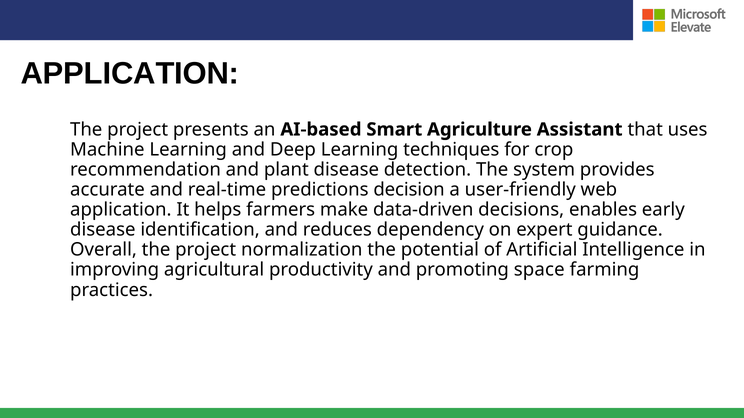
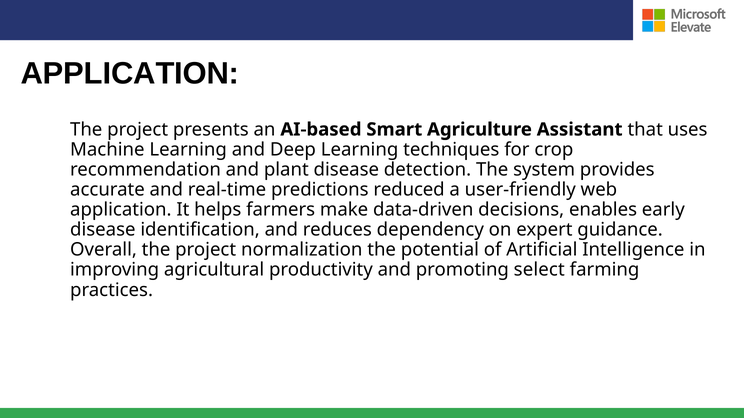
decision: decision -> reduced (409, 190)
space: space -> select (539, 270)
